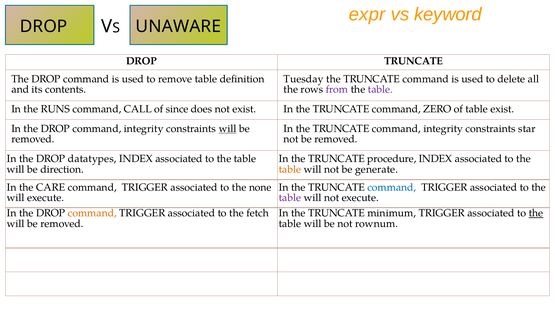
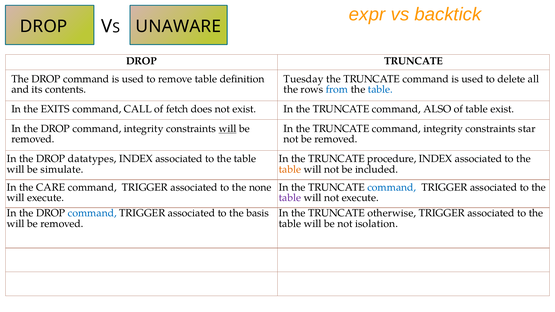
keyword: keyword -> backtick (448, 14)
from colour: purple -> blue (337, 90)
table colour: purple -> blue (380, 90)
RUNS: RUNS -> EXITS (55, 109)
since: since -> fetch (177, 109)
ZERO: ZERO -> ALSO (437, 109)
direction: direction -> simulate (62, 169)
generate: generate -> included (377, 169)
command colour: orange -> blue (92, 213)
fetch: fetch -> basis (258, 213)
minimum: minimum -> otherwise (392, 213)
the underline: present -> none (536, 213)
rownum: rownum -> isolation (377, 224)
